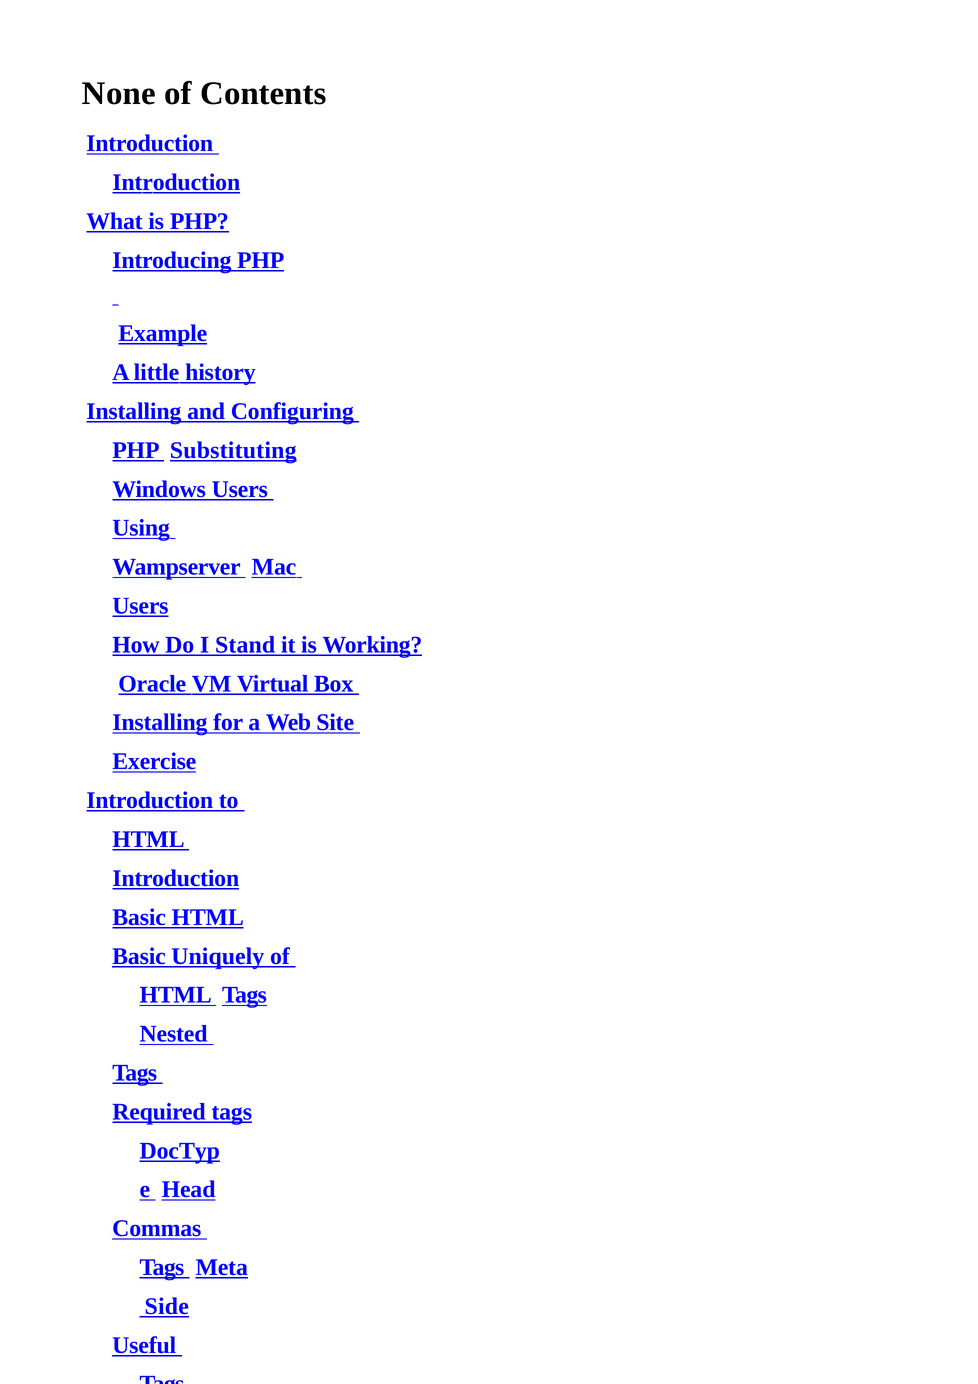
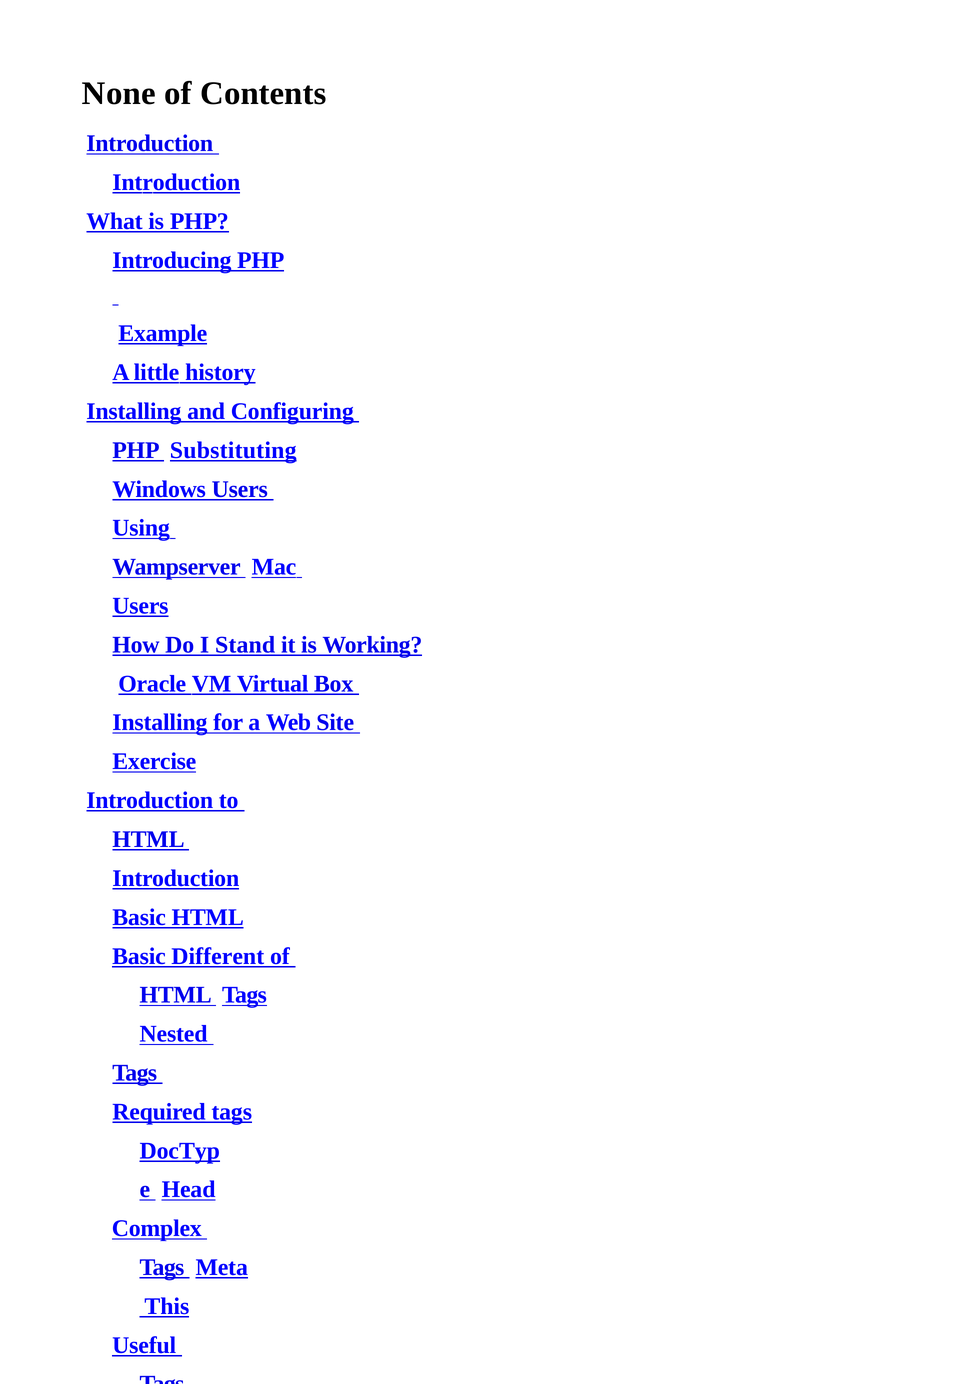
Uniquely: Uniquely -> Different (218, 956)
Commas: Commas -> Complex (157, 1228)
Side: Side -> This (167, 1306)
